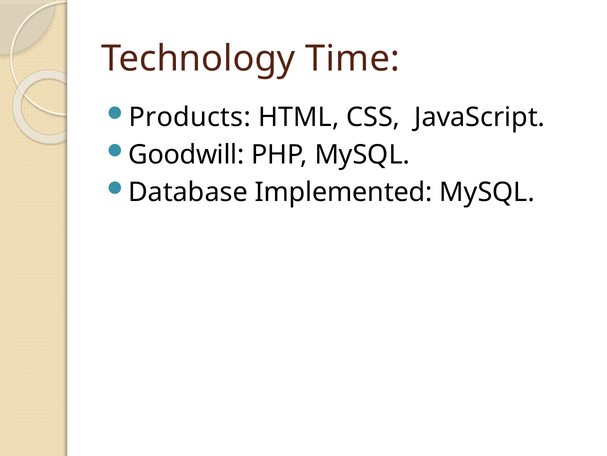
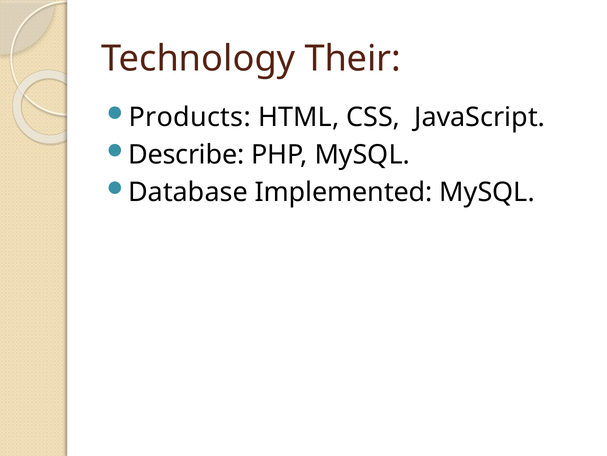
Time: Time -> Their (353, 59)
Goodwill: Goodwill -> Describe (186, 155)
